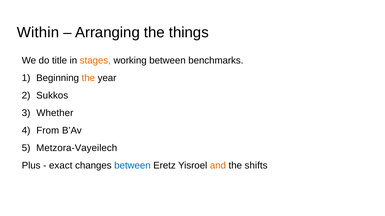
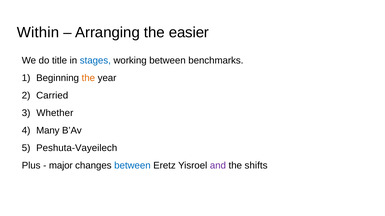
things: things -> easier (189, 33)
stages colour: orange -> blue (95, 61)
Sukkos: Sukkos -> Carried (52, 96)
From: From -> Many (48, 131)
Metzora-Vayeilech: Metzora-Vayeilech -> Peshuta-Vayeilech (77, 148)
exact: exact -> major (61, 166)
and colour: orange -> purple (218, 166)
